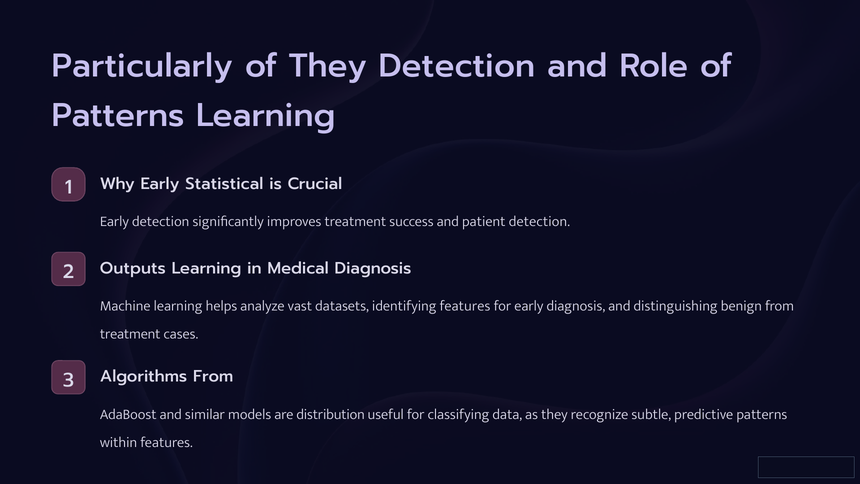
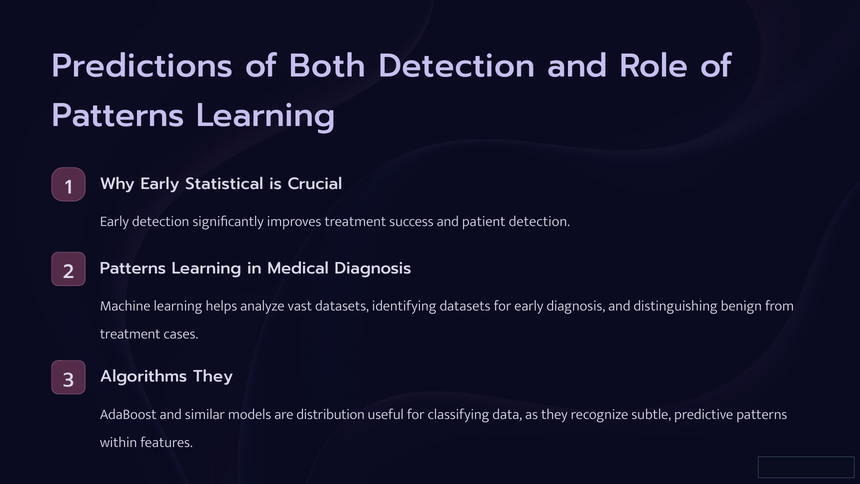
Particularly: Particularly -> Predictions (142, 66)
of They: They -> Both (328, 66)
2 Outputs: Outputs -> Patterns (133, 268)
identifying features: features -> datasets (465, 306)
Algorithms From: From -> They (213, 376)
